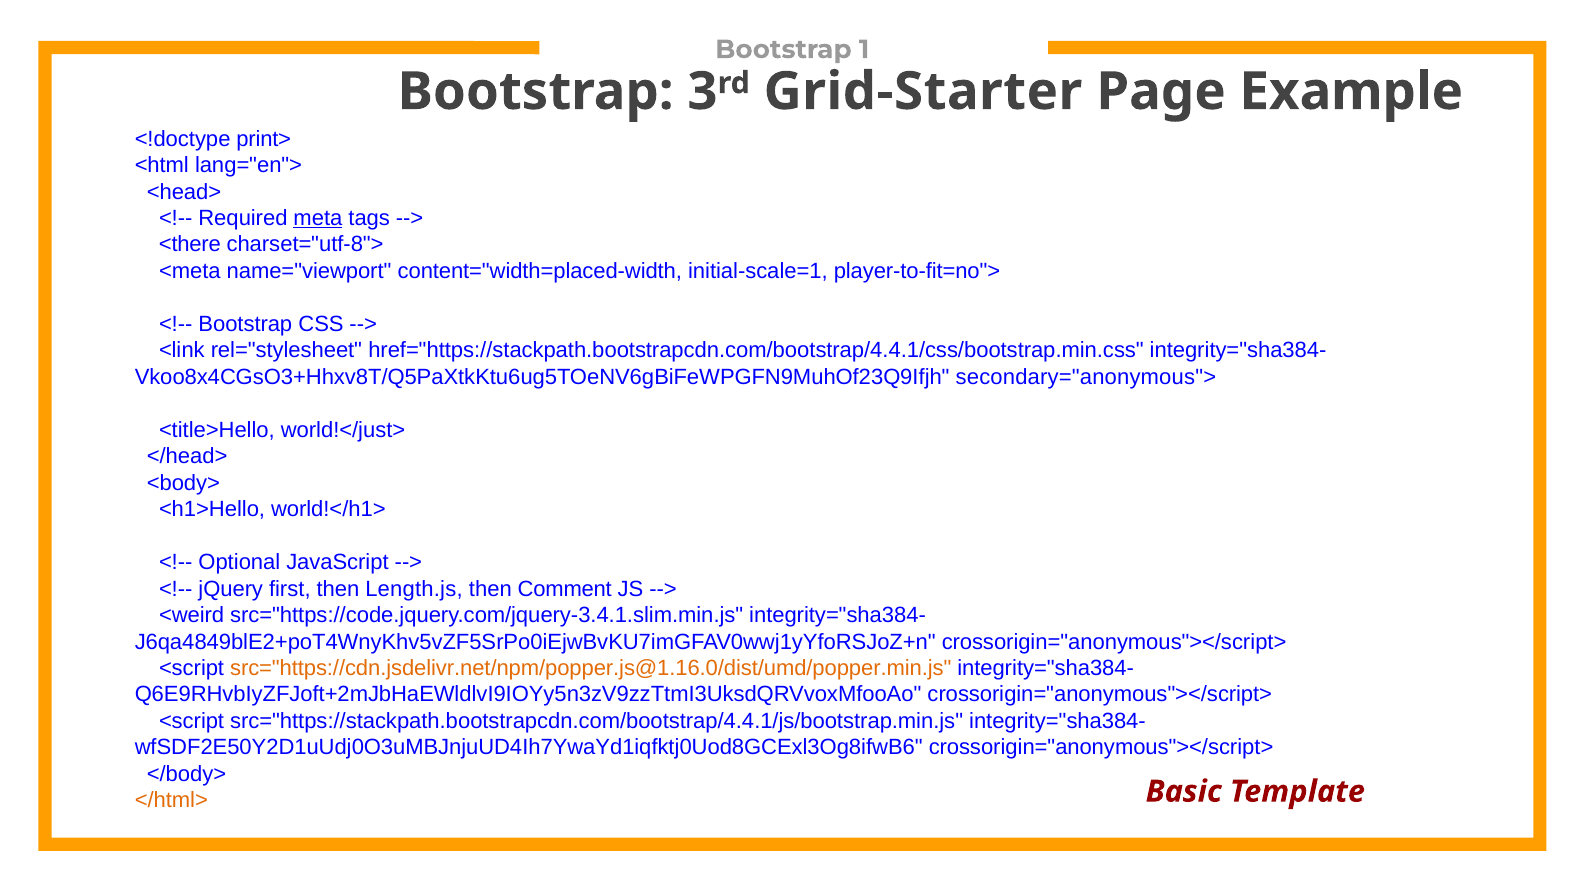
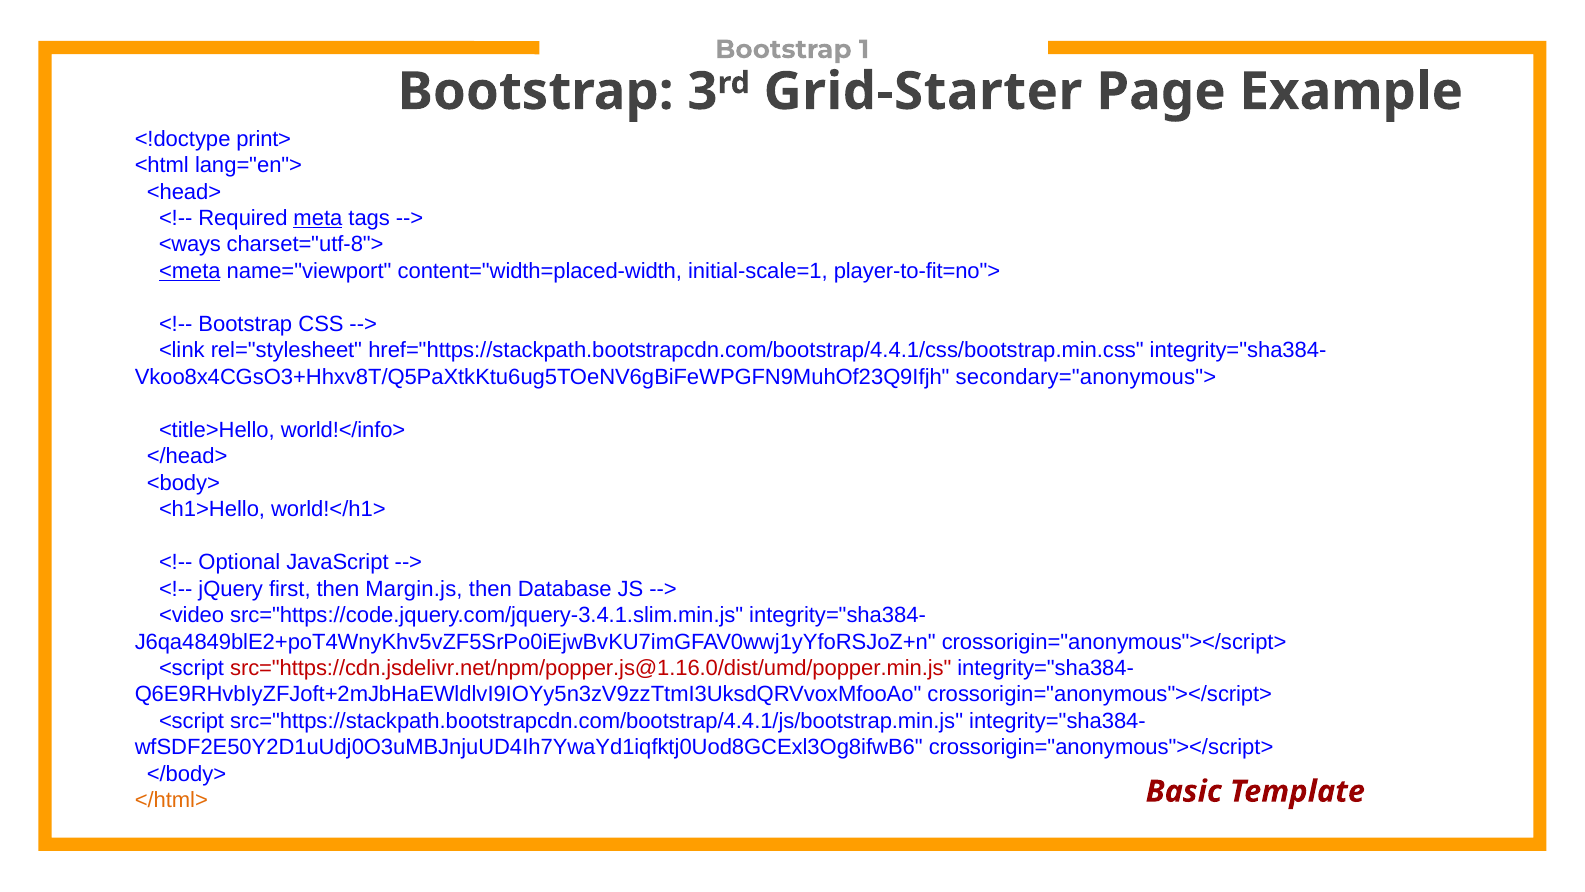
<there: <there -> <ways (190, 245)
<meta underline: none -> present (190, 271)
world!</just>: world!</just> -> world!</info> (343, 430)
Length.js: Length.js -> Margin.js (414, 589)
Comment: Comment -> Database (565, 589)
<weird: <weird -> <video (192, 615)
src="https://cdn.jsdelivr.net/npm/popper.js@1.16.0/dist/umd/popper.min.js colour: orange -> red (591, 668)
